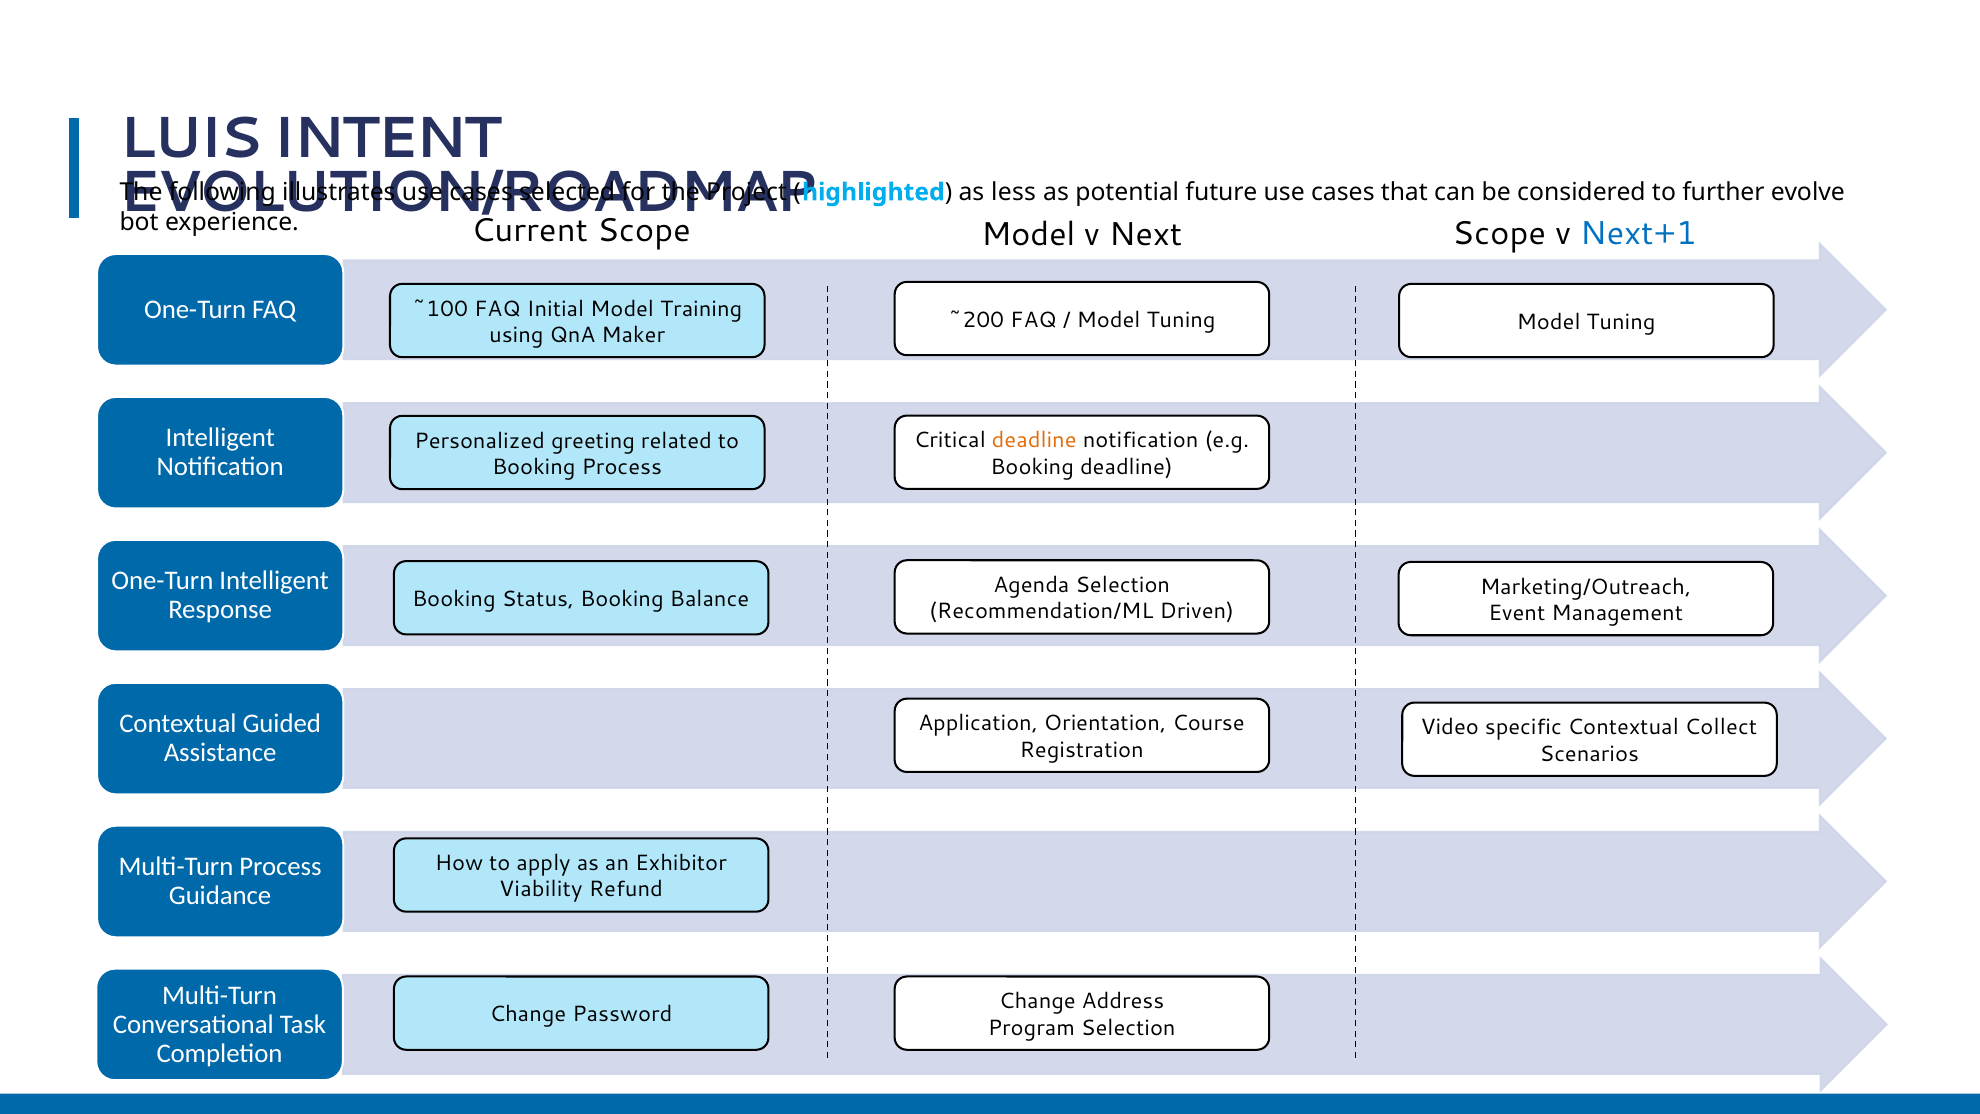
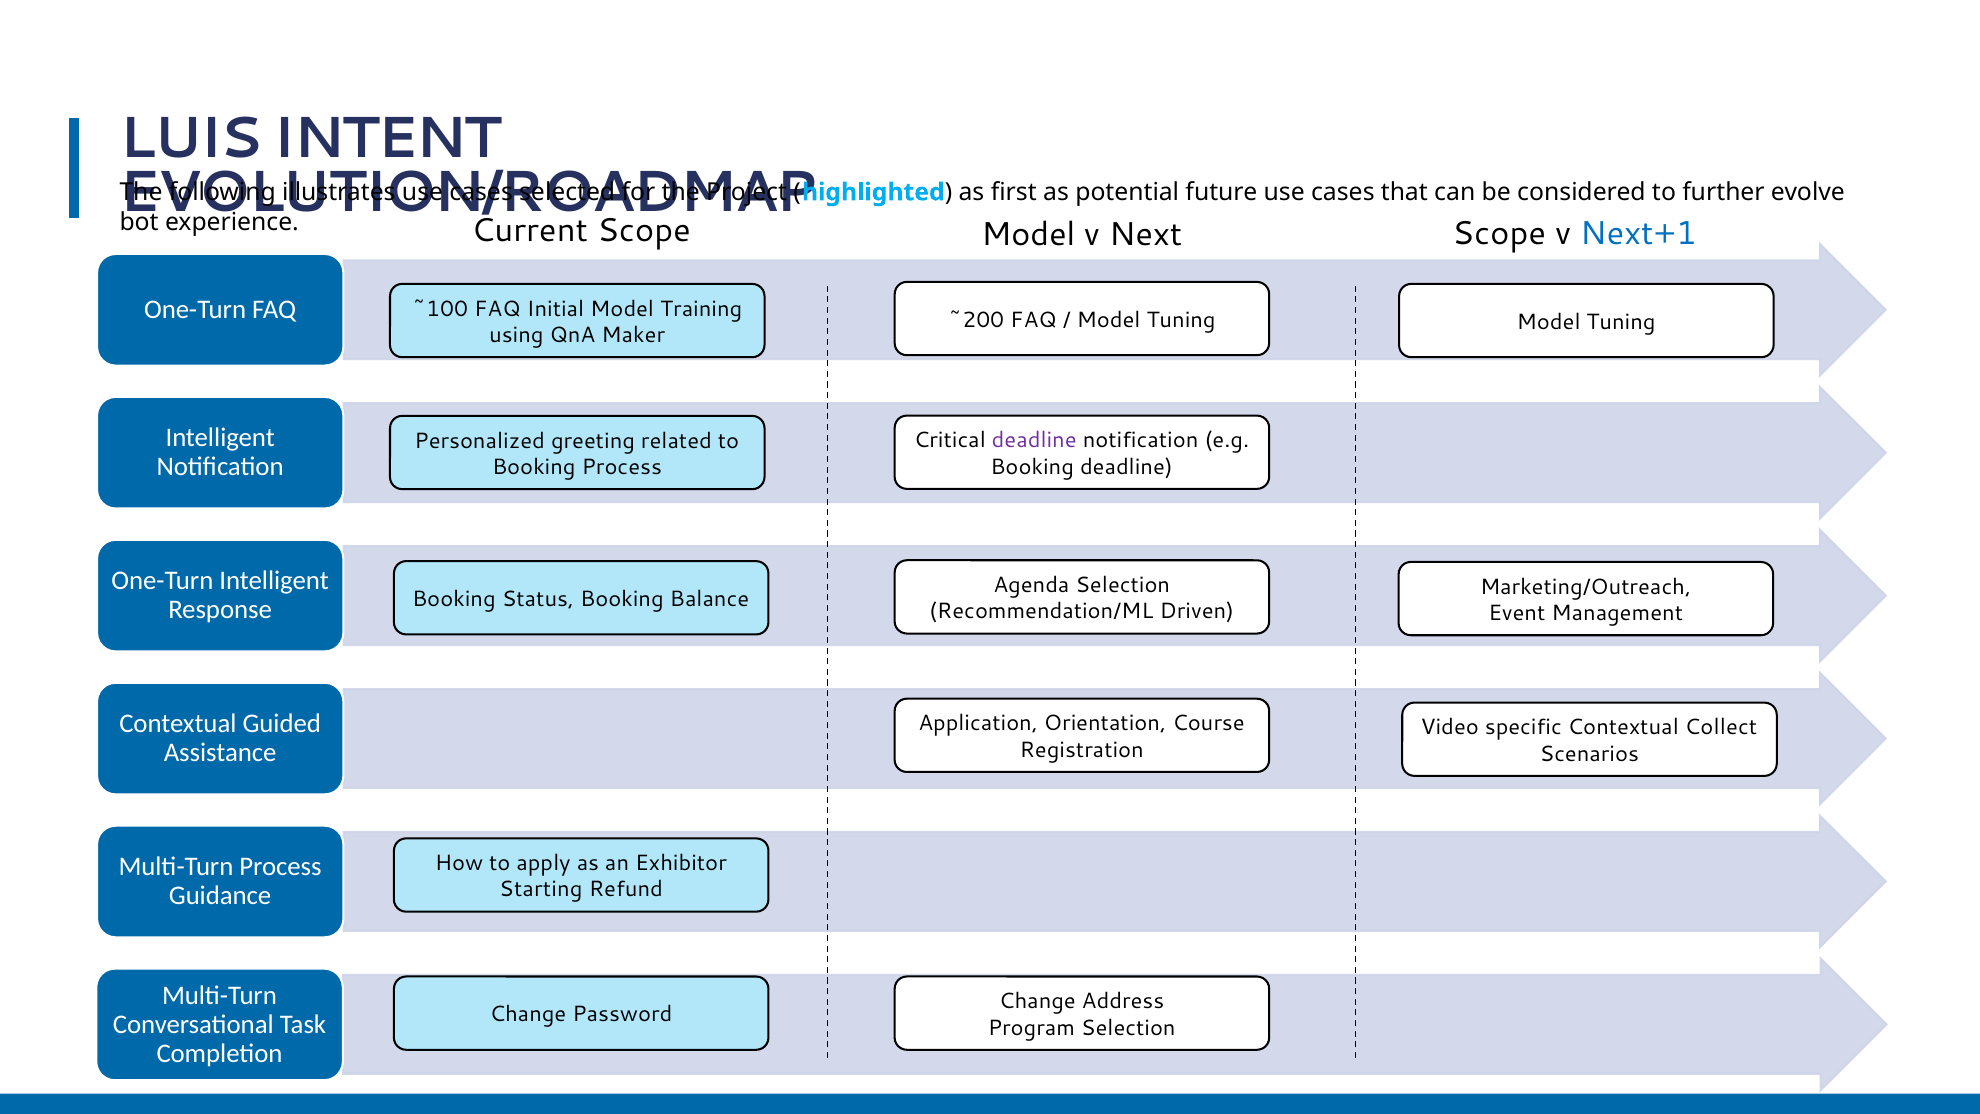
less: less -> first (1014, 192)
deadline colour: orange -> purple (1034, 440)
Viability: Viability -> Starting (541, 890)
